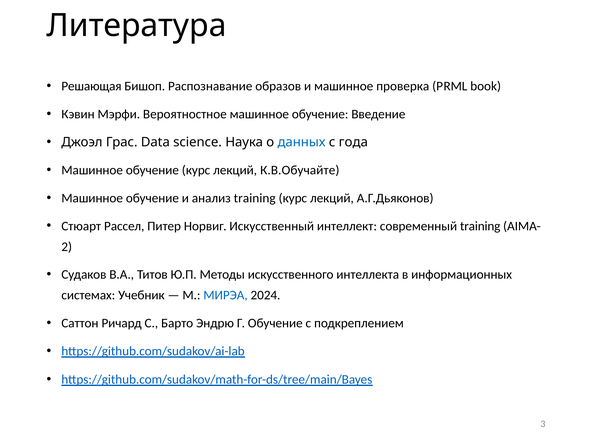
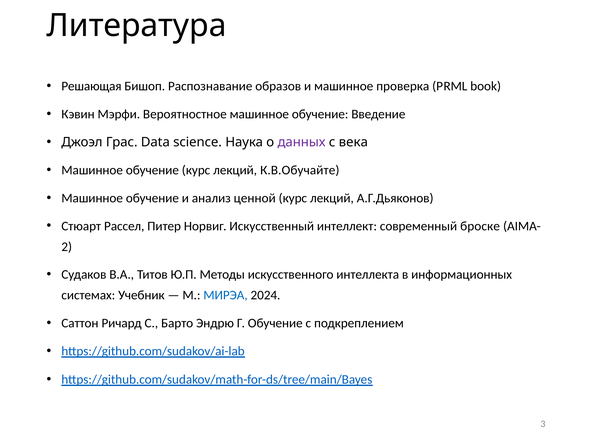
данных colour: blue -> purple (302, 142)
года: года -> века (353, 142)
анализ training: training -> ценной (255, 198)
современный training: training -> броске (480, 226)
